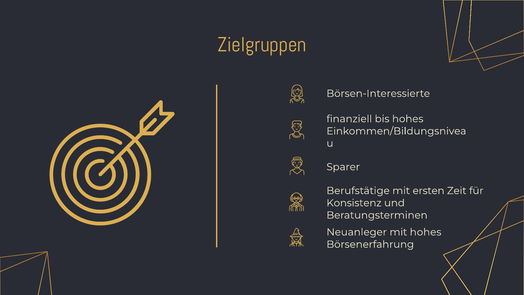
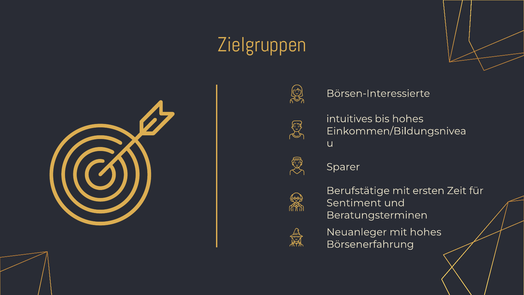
finanziell: finanziell -> intuitives (349, 119)
Konsistenz: Konsistenz -> Sentiment (354, 203)
